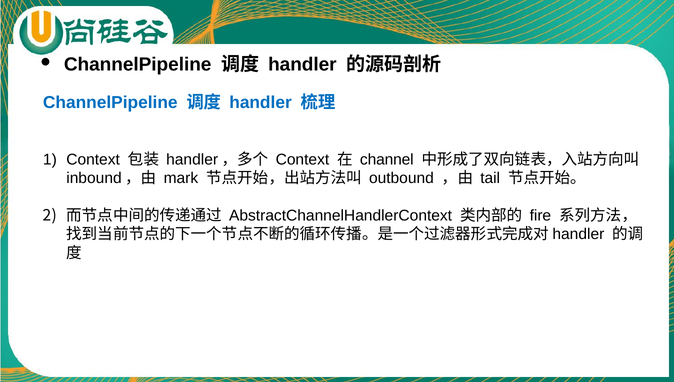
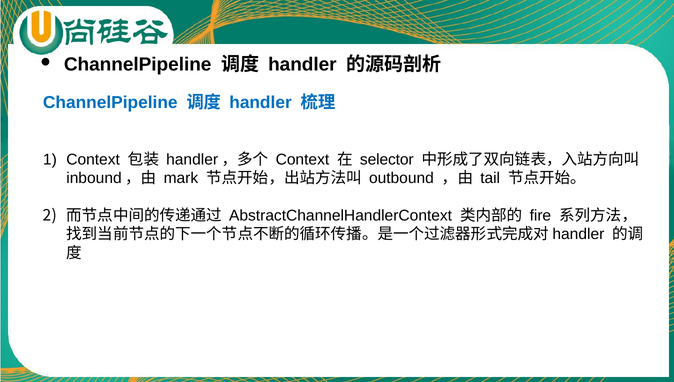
channel: channel -> selector (387, 160)
